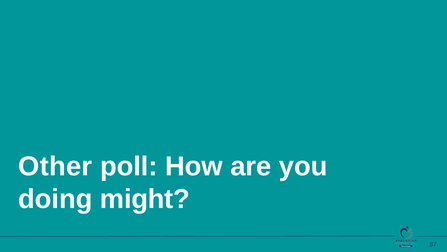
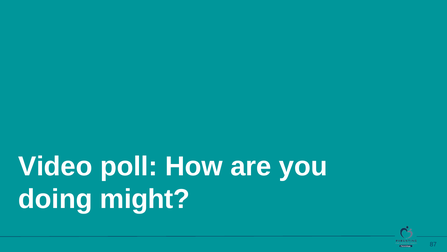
Other: Other -> Video (55, 166)
